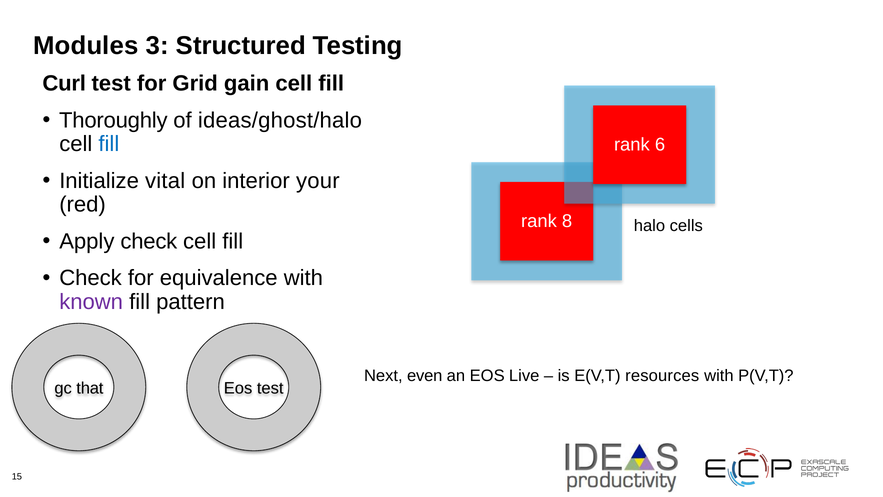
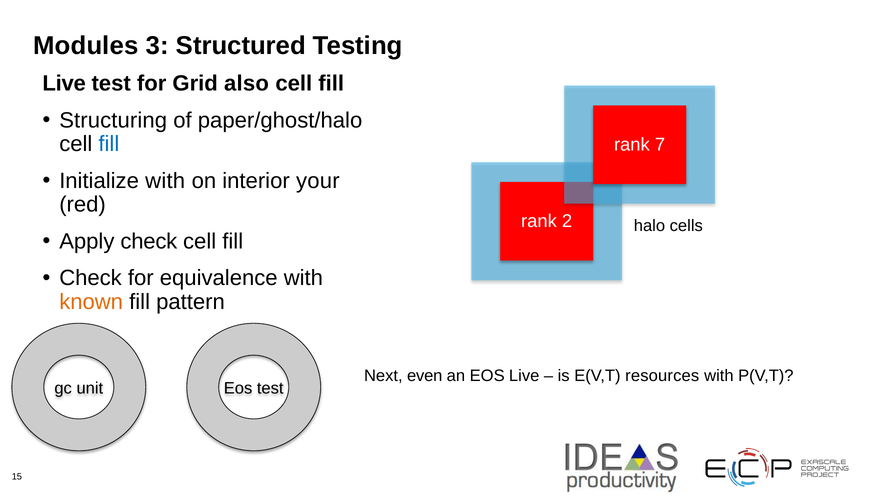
Curl: Curl -> Live (64, 83)
gain: gain -> also (247, 83)
Thoroughly: Thoroughly -> Structuring (113, 120)
ideas/ghost/halo: ideas/ghost/halo -> paper/ghost/halo (280, 120)
6: 6 -> 7 (660, 144)
Initialize vital: vital -> with (165, 181)
8: 8 -> 2 (567, 221)
known colour: purple -> orange (91, 302)
that: that -> unit (90, 388)
